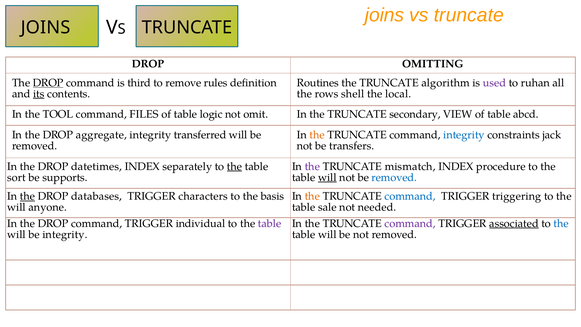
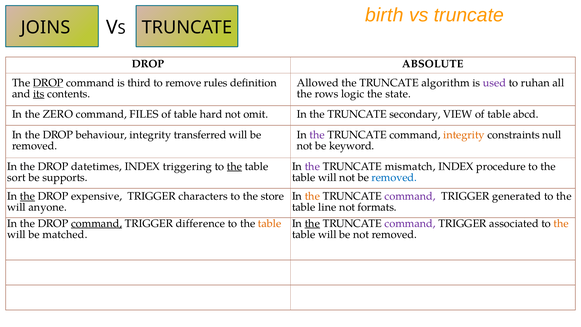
joins: joins -> birth (384, 15)
OMITTING: OMITTING -> ABSOLUTE (433, 64)
Routines: Routines -> Allowed (318, 83)
shell: shell -> logic (353, 94)
local: local -> state (398, 94)
TOOL: TOOL -> ZERO (58, 114)
logic: logic -> hard (211, 114)
aggregate: aggregate -> behaviour (101, 135)
the colour: orange -> purple (317, 135)
integrity colour: blue -> orange (464, 135)
jack: jack -> null (552, 135)
transfers: transfers -> keyword (352, 146)
separately: separately -> triggering (187, 166)
will underline: present -> none (327, 177)
databases: databases -> expensive (97, 196)
basis: basis -> store (272, 196)
command colour: blue -> purple (410, 196)
triggering: triggering -> generated (517, 196)
sale: sale -> line (327, 207)
needed: needed -> formats (377, 207)
command underline: none -> present (97, 223)
individual: individual -> difference (200, 223)
table colour: purple -> orange (270, 223)
the underline: none -> present (312, 223)
associated underline: present -> none (514, 223)
the colour: blue -> orange (561, 223)
be integrity: integrity -> matched (65, 234)
